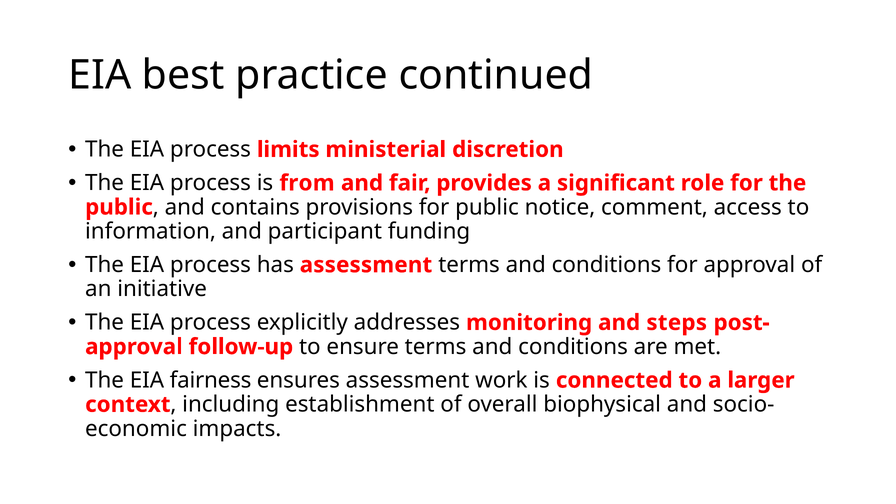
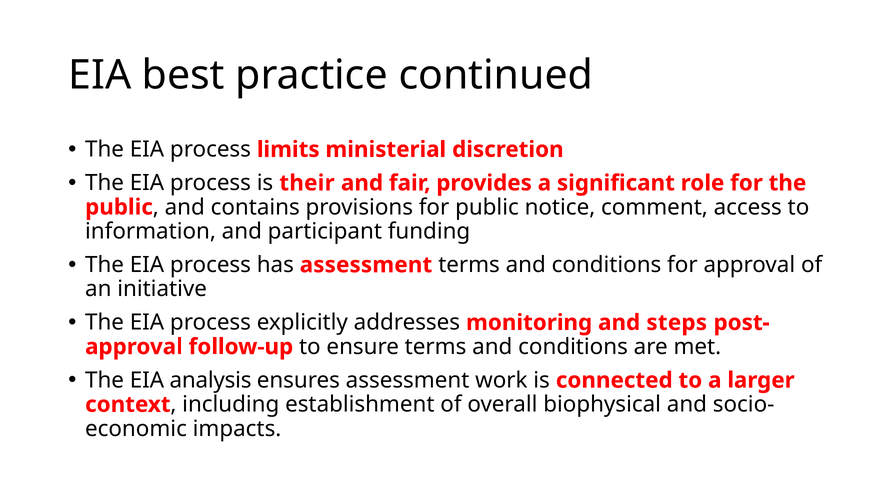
from: from -> their (307, 183)
fairness: fairness -> analysis (211, 380)
